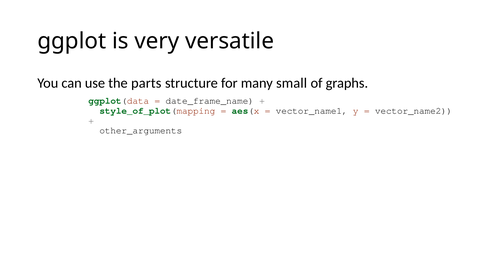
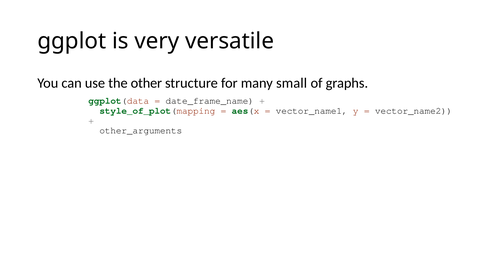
parts: parts -> other (146, 83)
